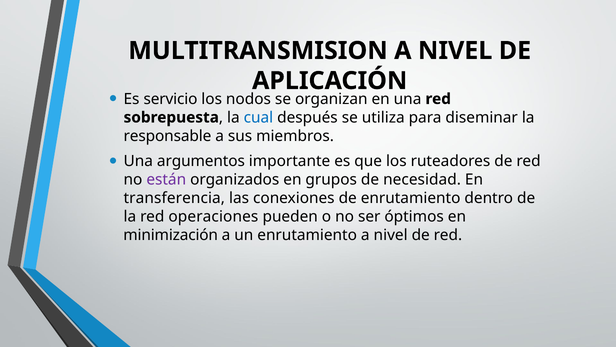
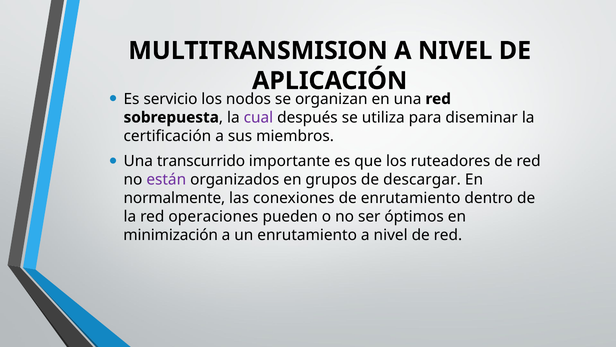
cual colour: blue -> purple (258, 117)
responsable: responsable -> certificación (167, 136)
argumentos: argumentos -> transcurrido (201, 161)
necesidad: necesidad -> descargar (422, 180)
transferencia: transferencia -> normalmente (174, 198)
